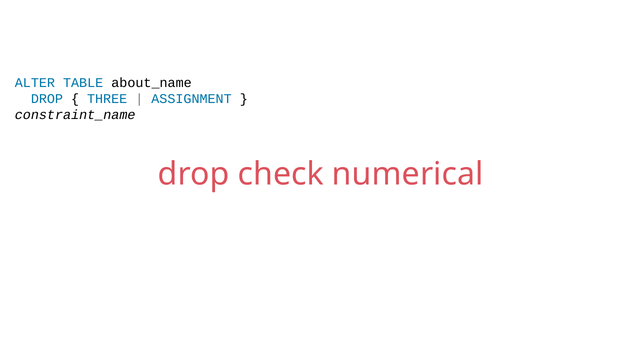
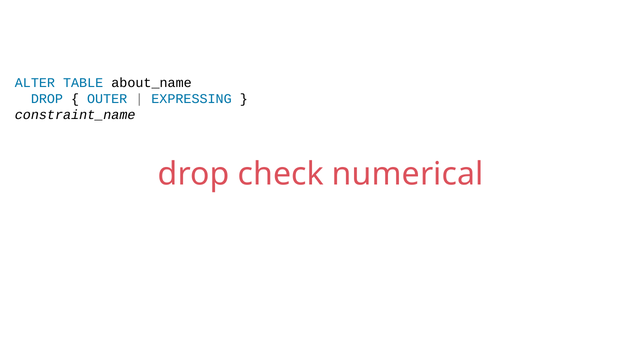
THREE: THREE -> OUTER (107, 99)
ASSIGNMENT: ASSIGNMENT -> EXPRESSING (191, 99)
